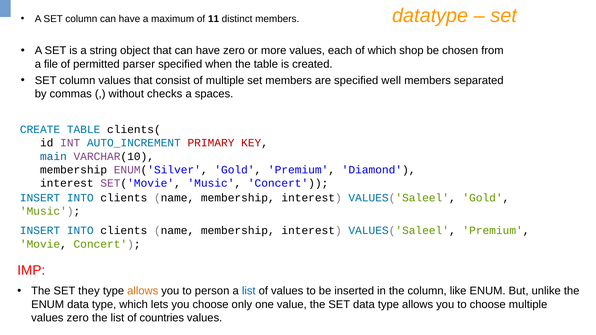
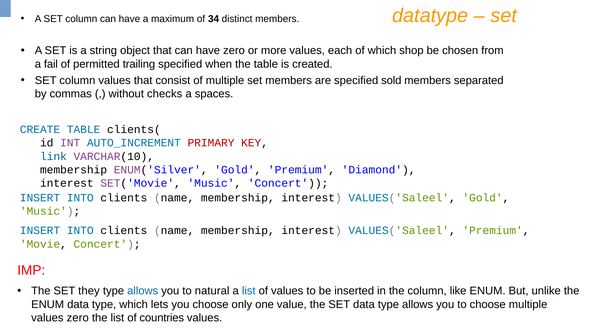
11: 11 -> 34 (214, 19)
file: file -> fail (51, 64)
parser: parser -> trailing (139, 64)
well: well -> sold (391, 80)
main: main -> link (53, 156)
allows colour: orange -> blue (143, 291)
person: person -> natural (212, 291)
